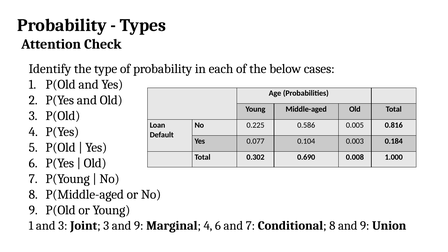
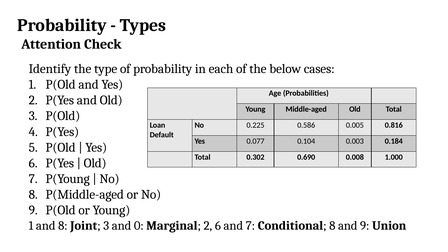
and 3: 3 -> 8 (63, 226)
3 and 9: 9 -> 0 (139, 226)
Marginal 4: 4 -> 2 (208, 226)
